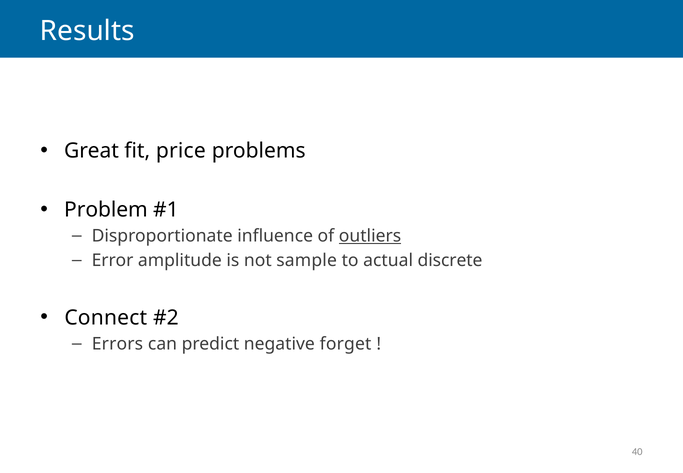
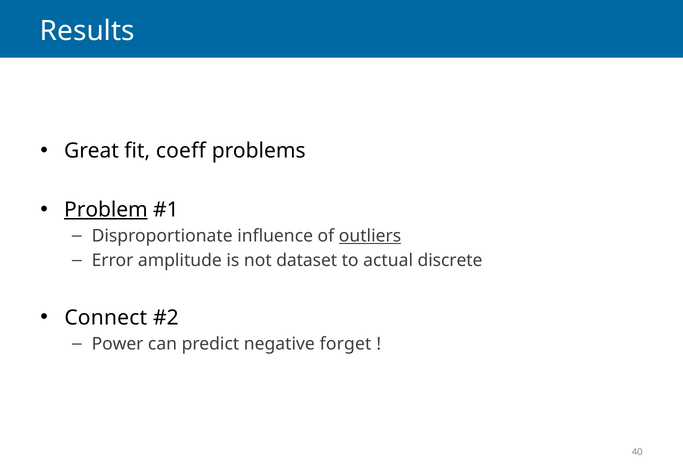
price: price -> coeff (181, 151)
Problem underline: none -> present (106, 210)
sample: sample -> dataset (307, 261)
Errors: Errors -> Power (118, 344)
